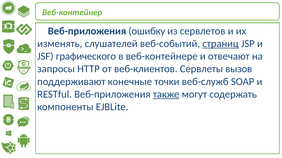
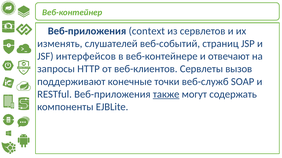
ошибку: ошибку -> context (147, 31)
страниц underline: present -> none (221, 44)
графического: графического -> интерфейсов (86, 56)
